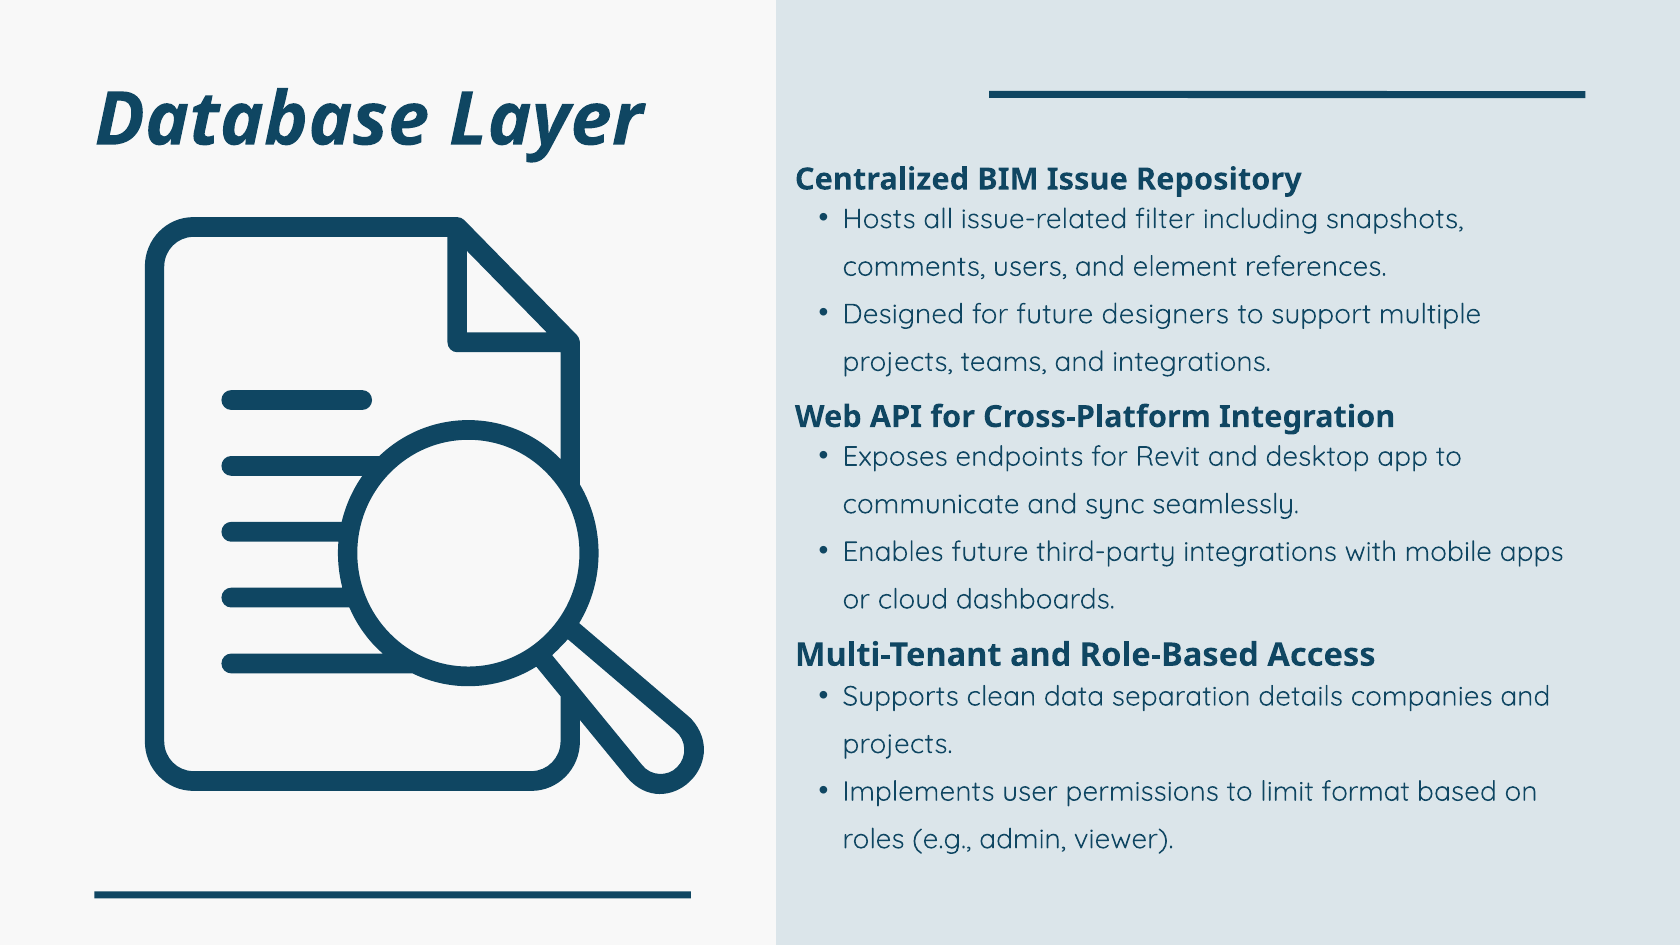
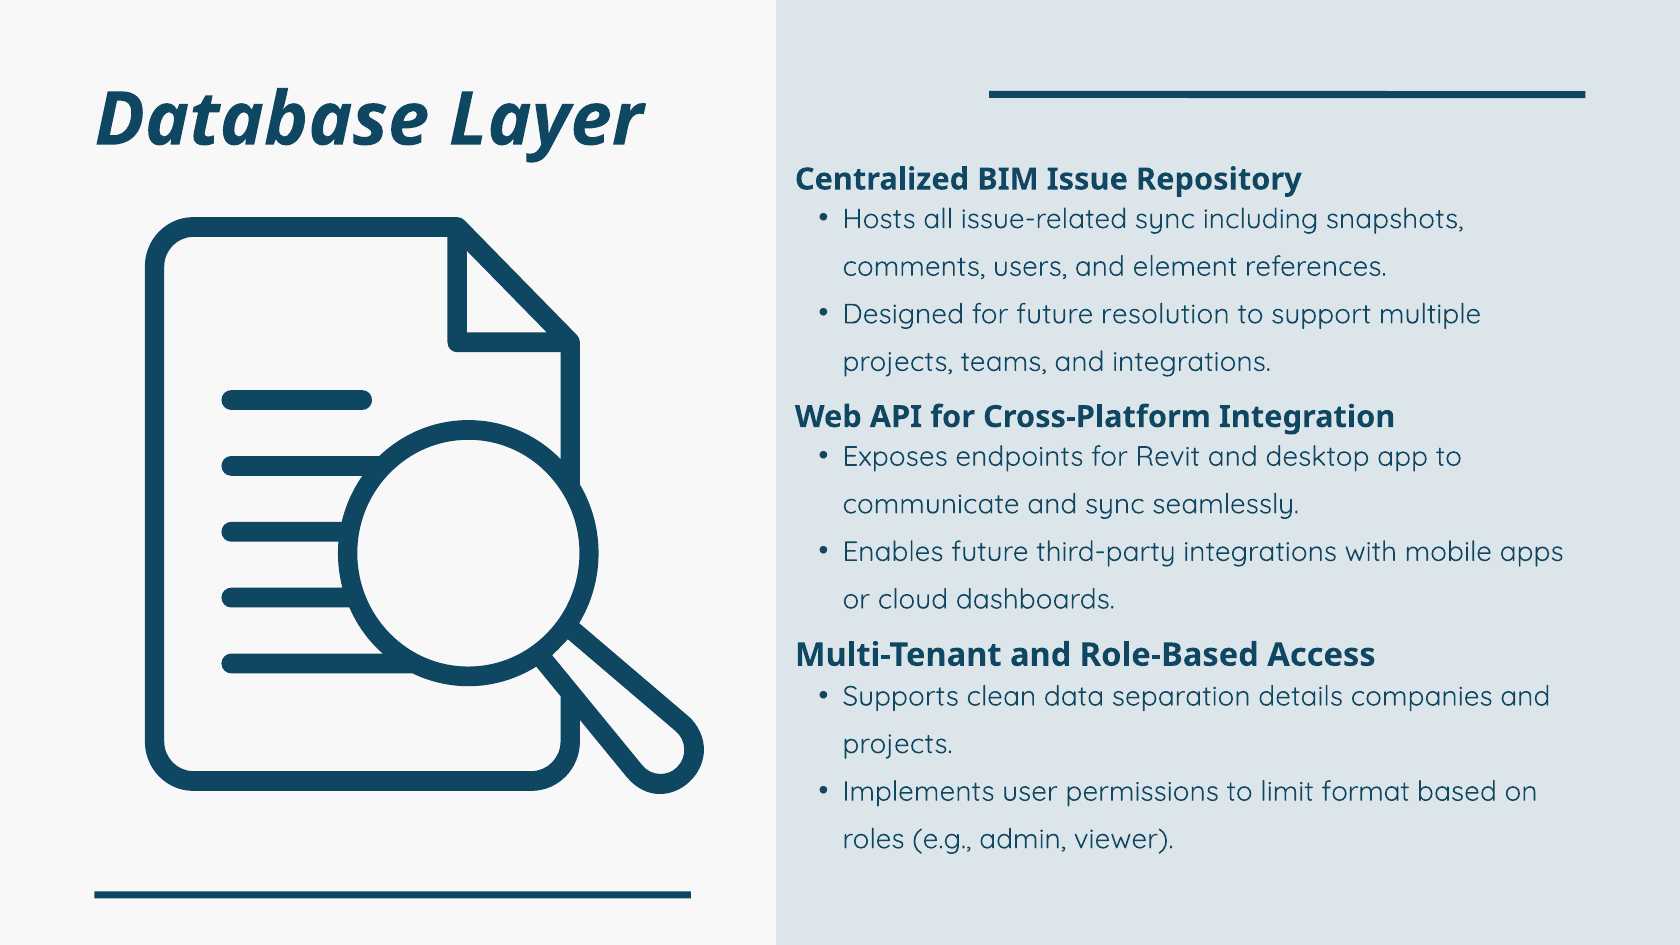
issue-related filter: filter -> sync (1165, 219)
designers: designers -> resolution (1165, 314)
